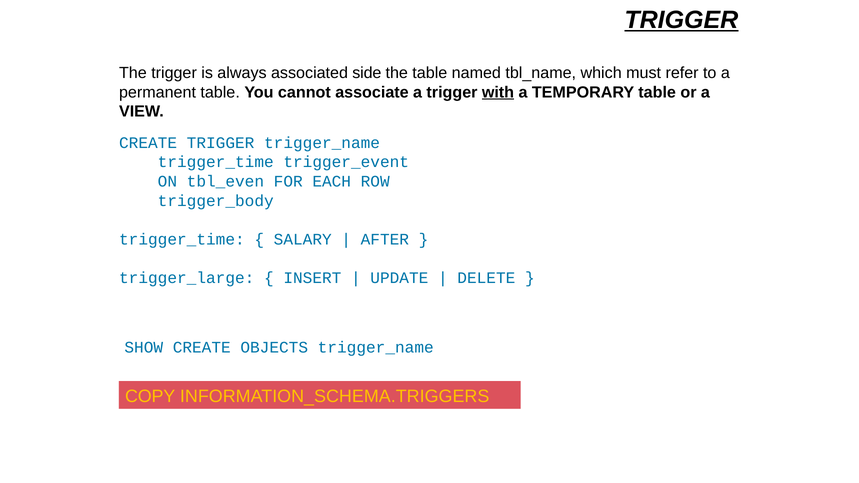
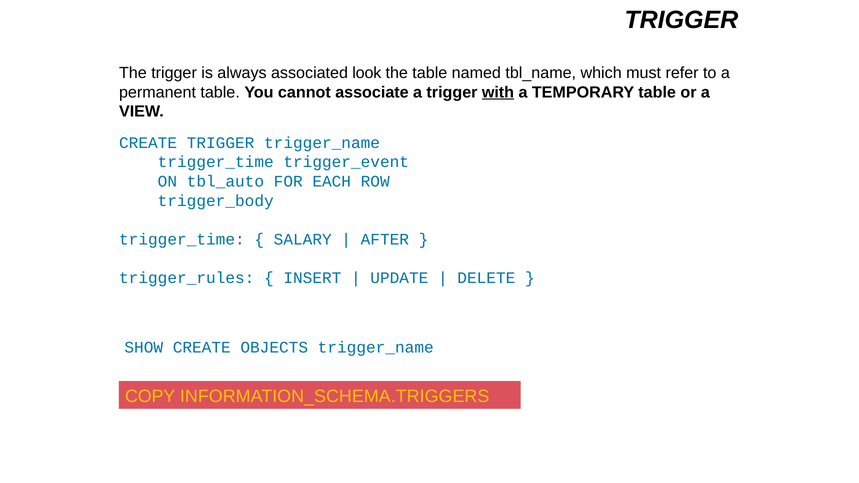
TRIGGER underline: present -> none (681, 20)
side: side -> look (367, 73)
tbl_even: tbl_even -> tbl_auto (225, 181)
trigger_large: trigger_large -> trigger_rules (187, 278)
